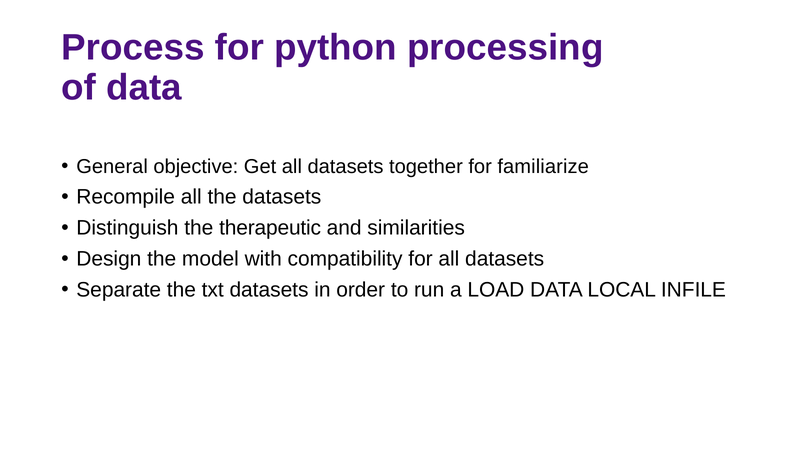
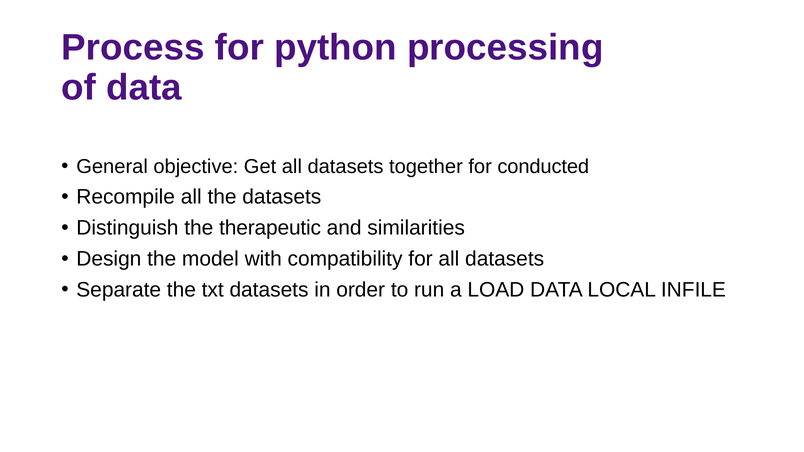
familiarize: familiarize -> conducted (543, 167)
